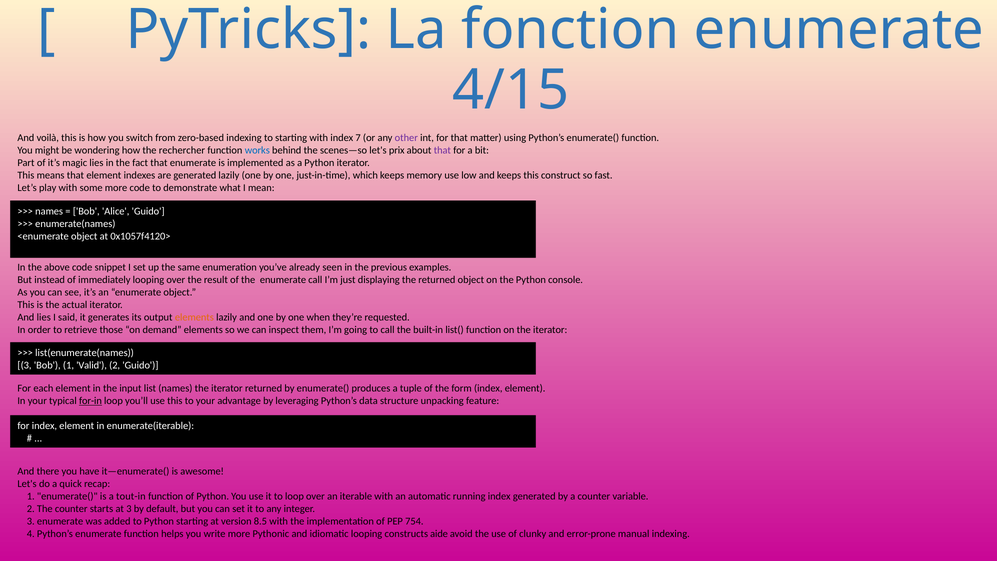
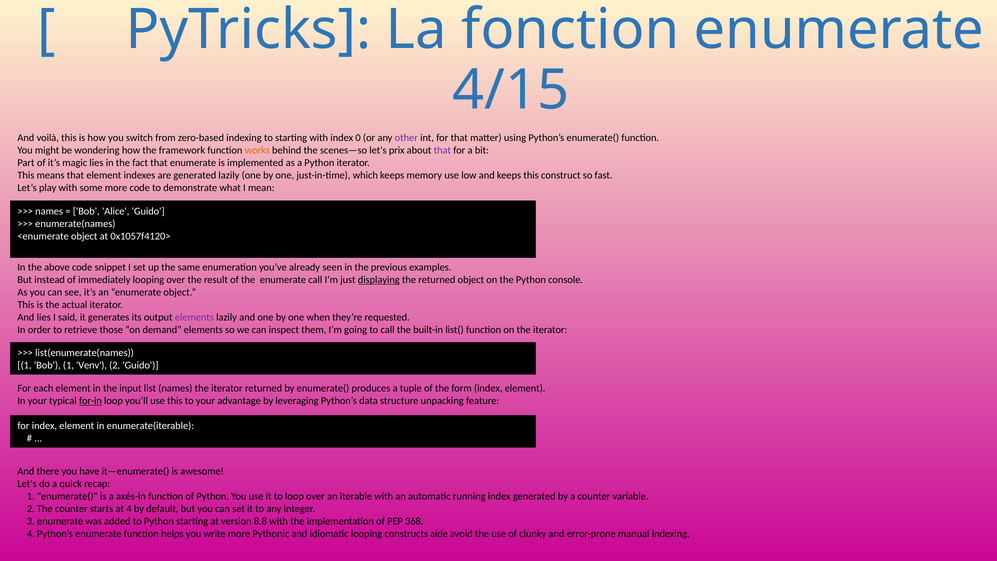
7: 7 -> 0 (358, 138)
rechercher: rechercher -> framework (182, 150)
works colour: blue -> orange (257, 150)
displaying underline: none -> present (379, 280)
elements colour: orange -> purple (194, 317)
3: 3 -> 1 (25, 365)
Valid: Valid -> Venv (92, 365)
tout-in: tout-in -> axés-in (131, 496)
at 3: 3 -> 4 (129, 508)
8.5: 8.5 -> 8.8 (260, 521)
754: 754 -> 368 (414, 521)
